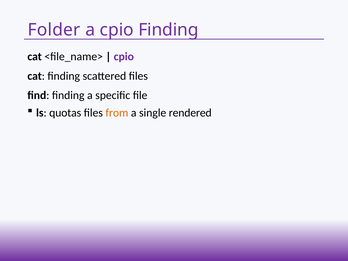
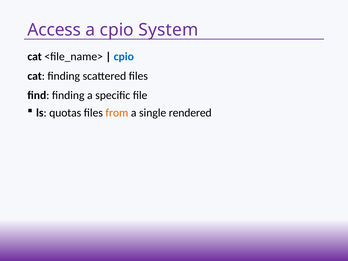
Folder: Folder -> Access (54, 30)
cpio Finding: Finding -> System (168, 30)
cpio colour: purple -> blue (124, 57)
